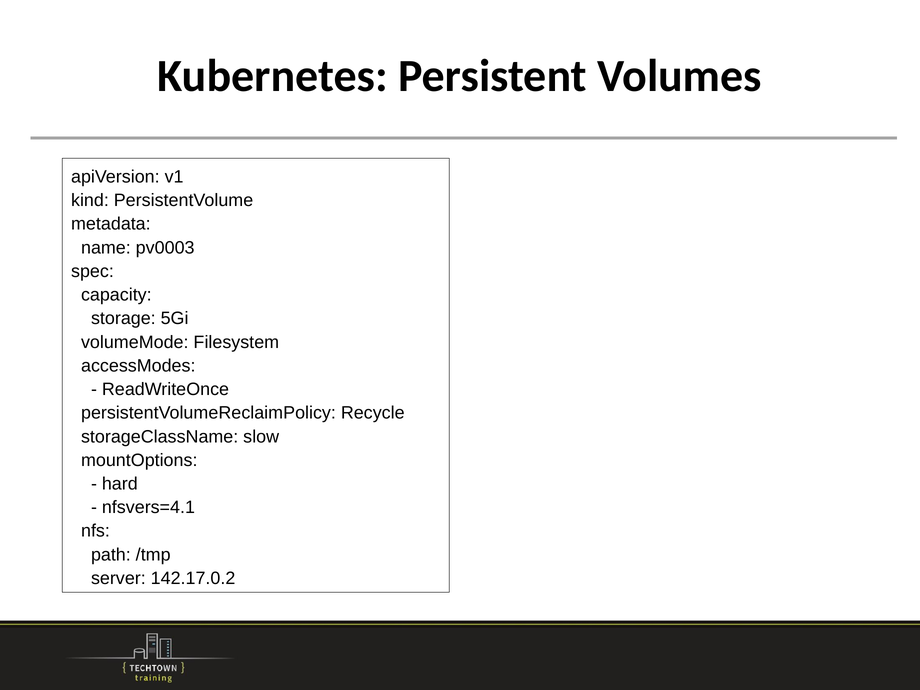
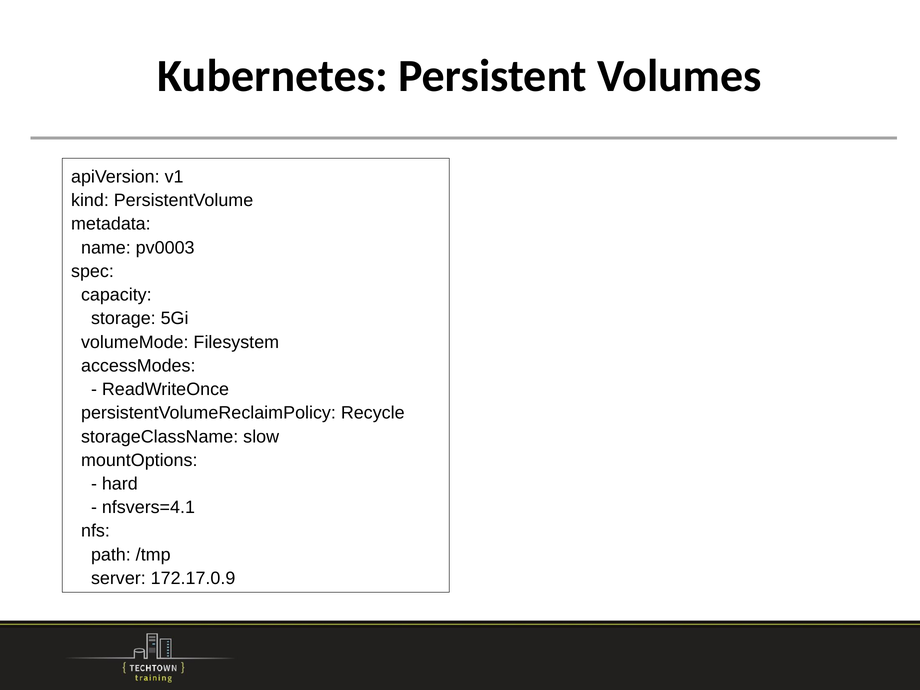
142.17.0.2: 142.17.0.2 -> 172.17.0.9 (193, 578)
